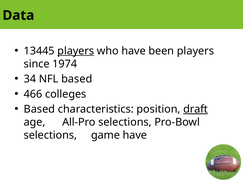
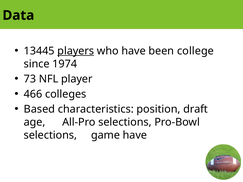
been players: players -> college (195, 51)
34: 34 -> 73 (30, 79)
NFL based: based -> player (77, 79)
draft underline: present -> none (196, 109)
